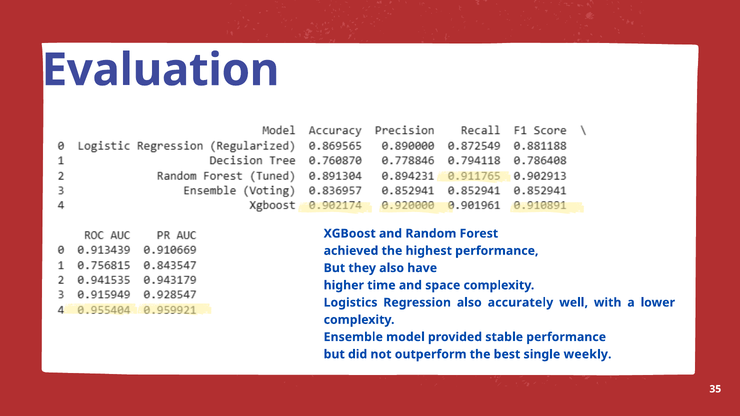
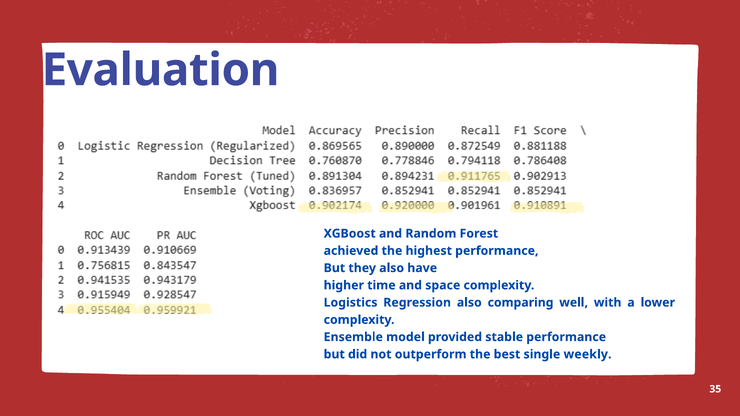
accurately: accurately -> comparing (521, 303)
